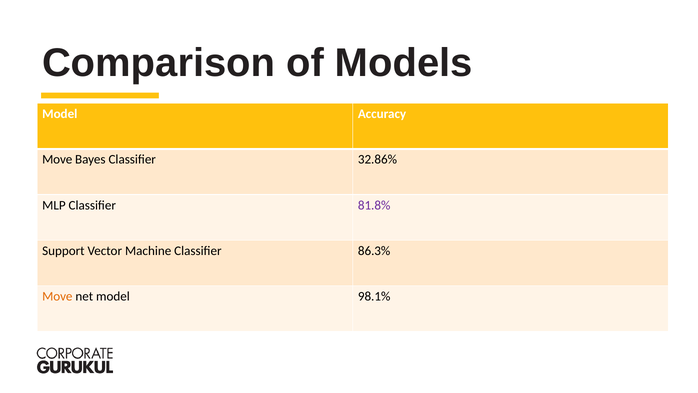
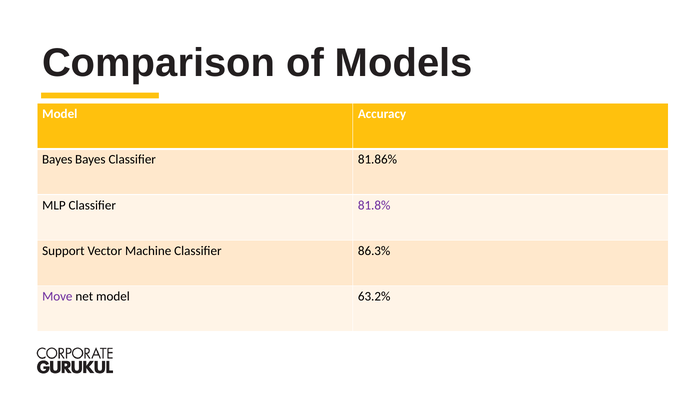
Move: Move -> Bayes (57, 160)
32.86%: 32.86% -> 81.86% (377, 160)
Move colour: orange -> purple (57, 296)
98.1%: 98.1% -> 63.2% (374, 296)
